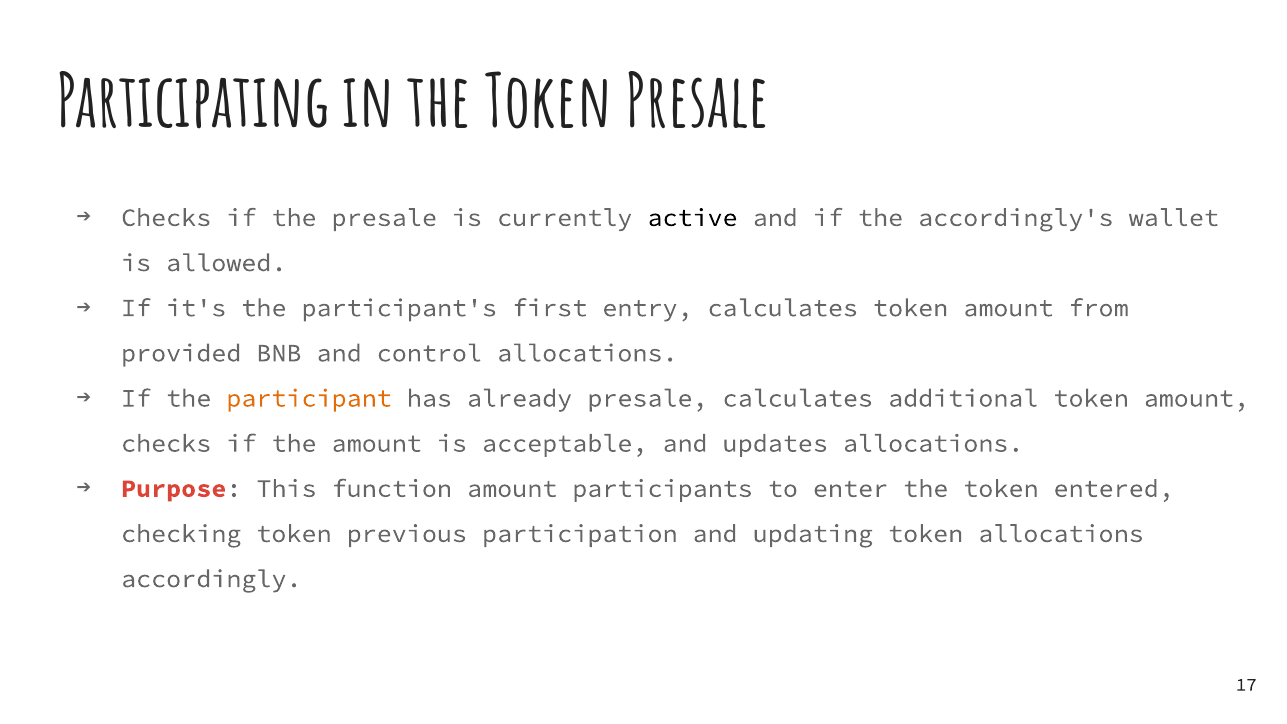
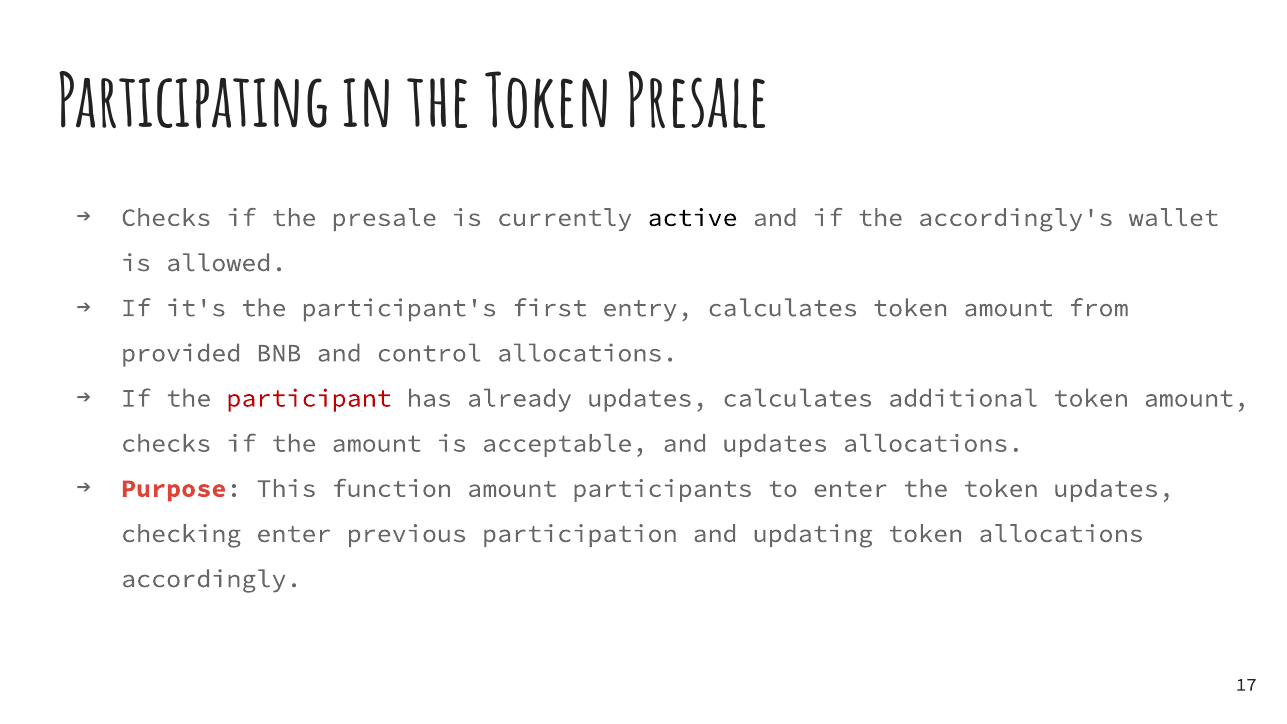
participant colour: orange -> red (309, 398)
already presale: presale -> updates (647, 398)
token entered: entered -> updates (1114, 489)
checking token: token -> enter (294, 534)
